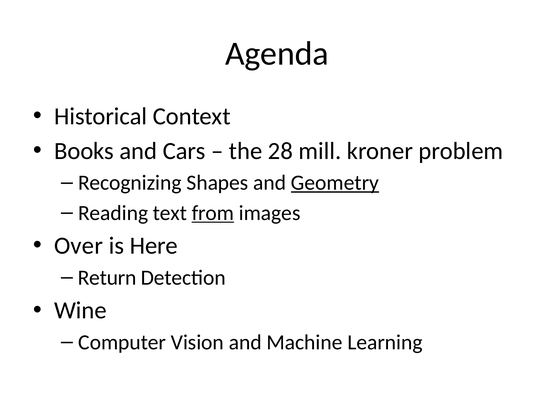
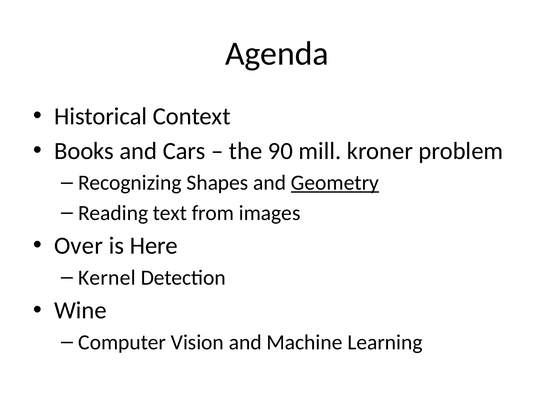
28: 28 -> 90 (280, 151)
from underline: present -> none (213, 213)
Return: Return -> Kernel (107, 277)
